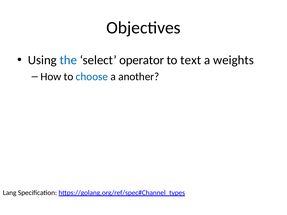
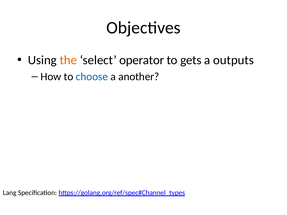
the colour: blue -> orange (68, 60)
text: text -> gets (191, 60)
weights: weights -> outputs (234, 60)
